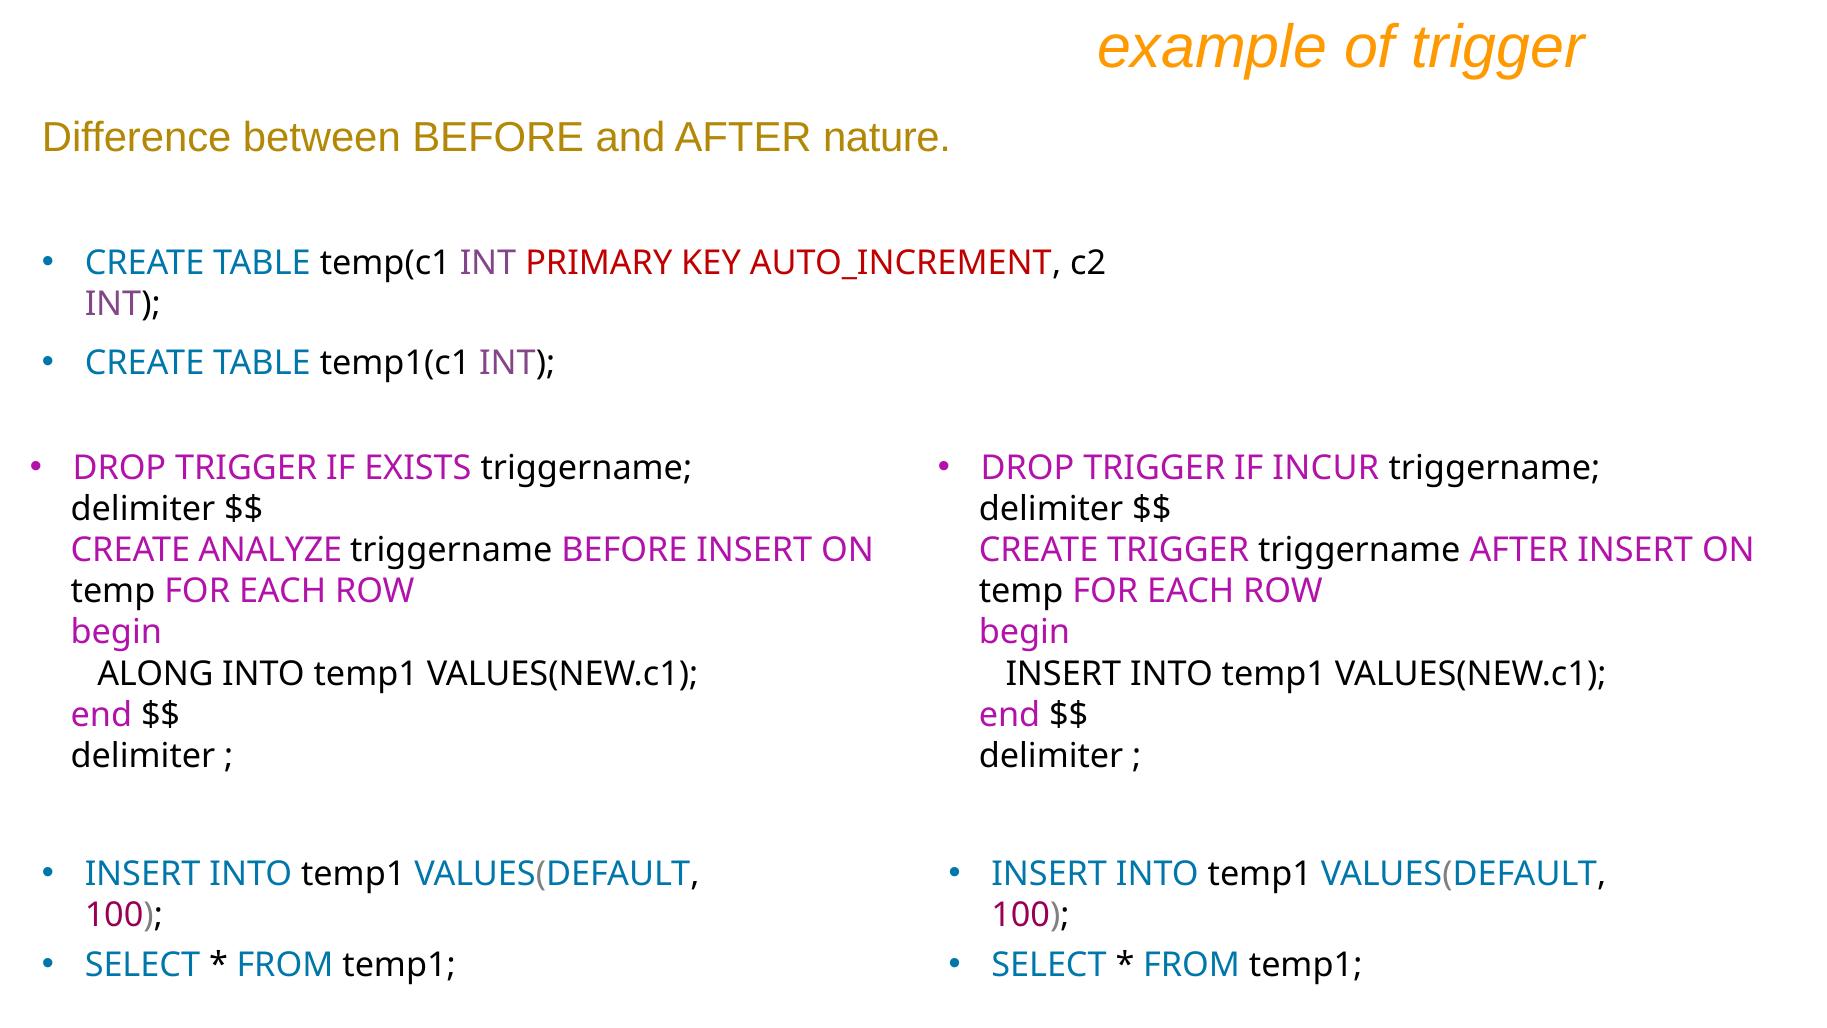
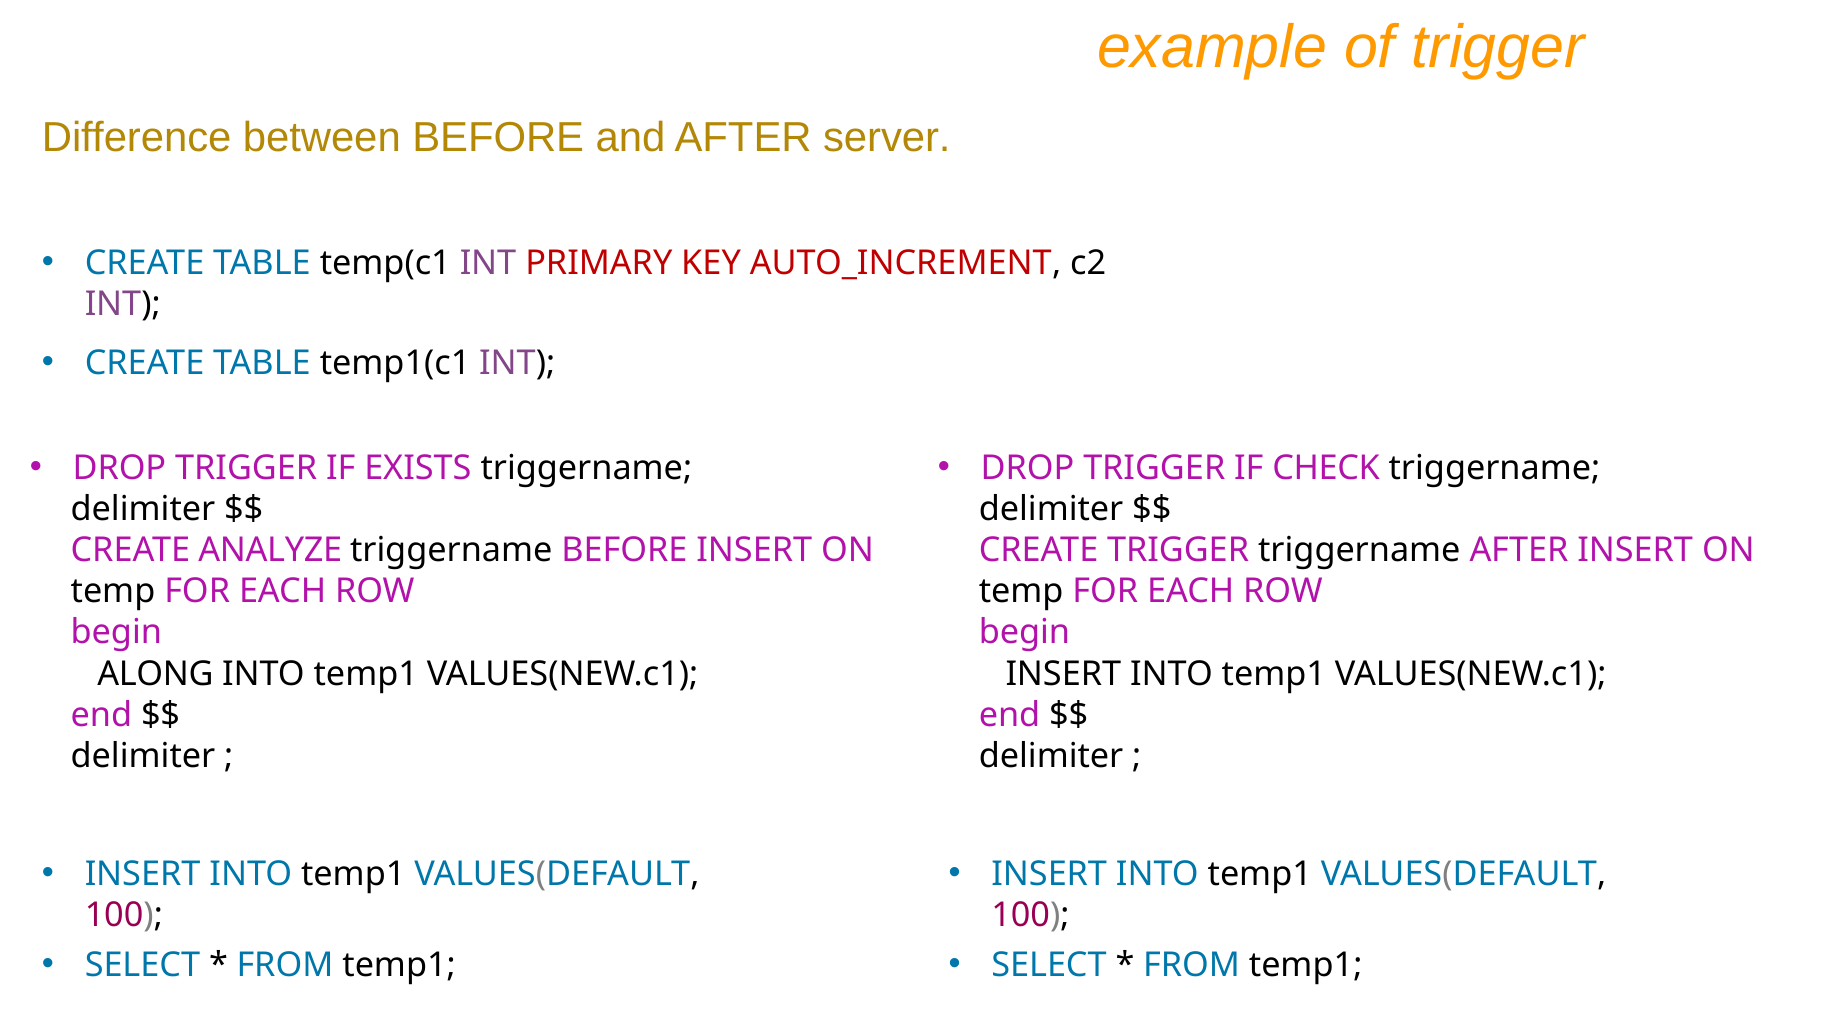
nature: nature -> server (887, 137)
INCUR: INCUR -> CHECK (1326, 468)
